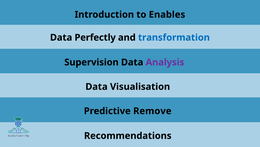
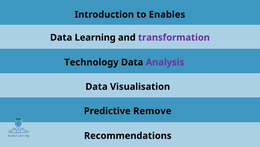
Perfectly: Perfectly -> Learning (95, 37)
transformation colour: blue -> purple (174, 37)
Supervision: Supervision -> Technology (91, 62)
